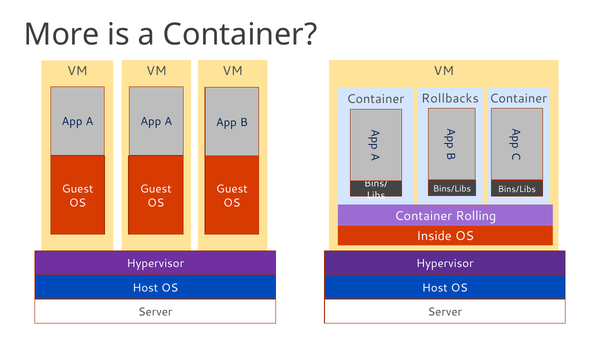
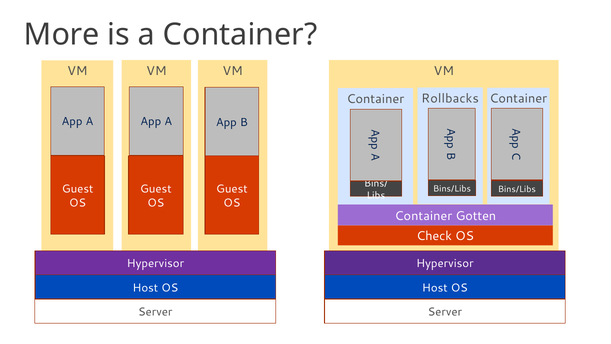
Rolling: Rolling -> Gotten (476, 216)
Inside: Inside -> Check (434, 236)
